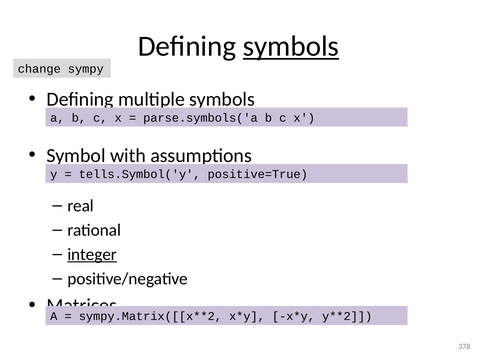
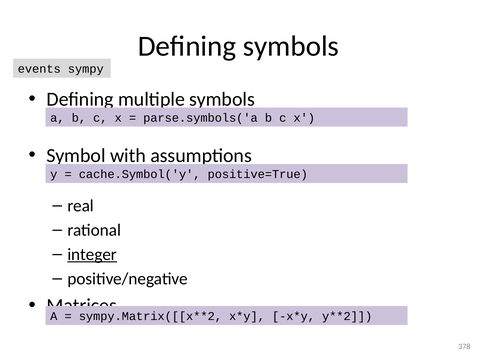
symbols underline: present -> none (291, 46)
change: change -> events (39, 69)
tells.Symbol('y: tells.Symbol('y -> cache.Symbol('y (140, 174)
